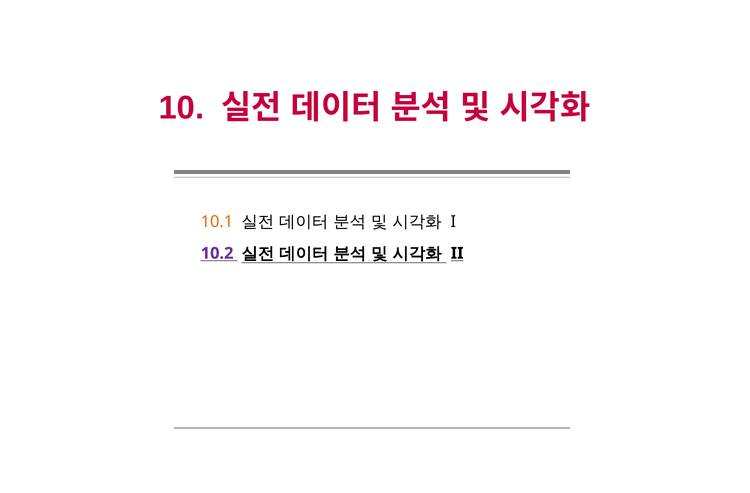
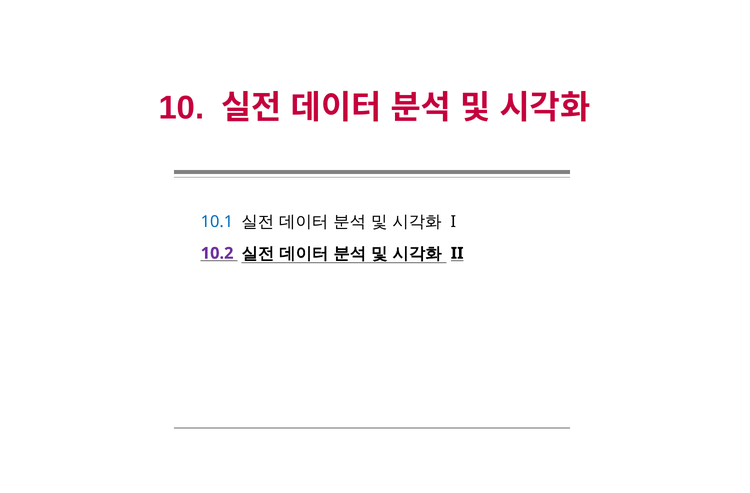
10.1 colour: orange -> blue (217, 222)
